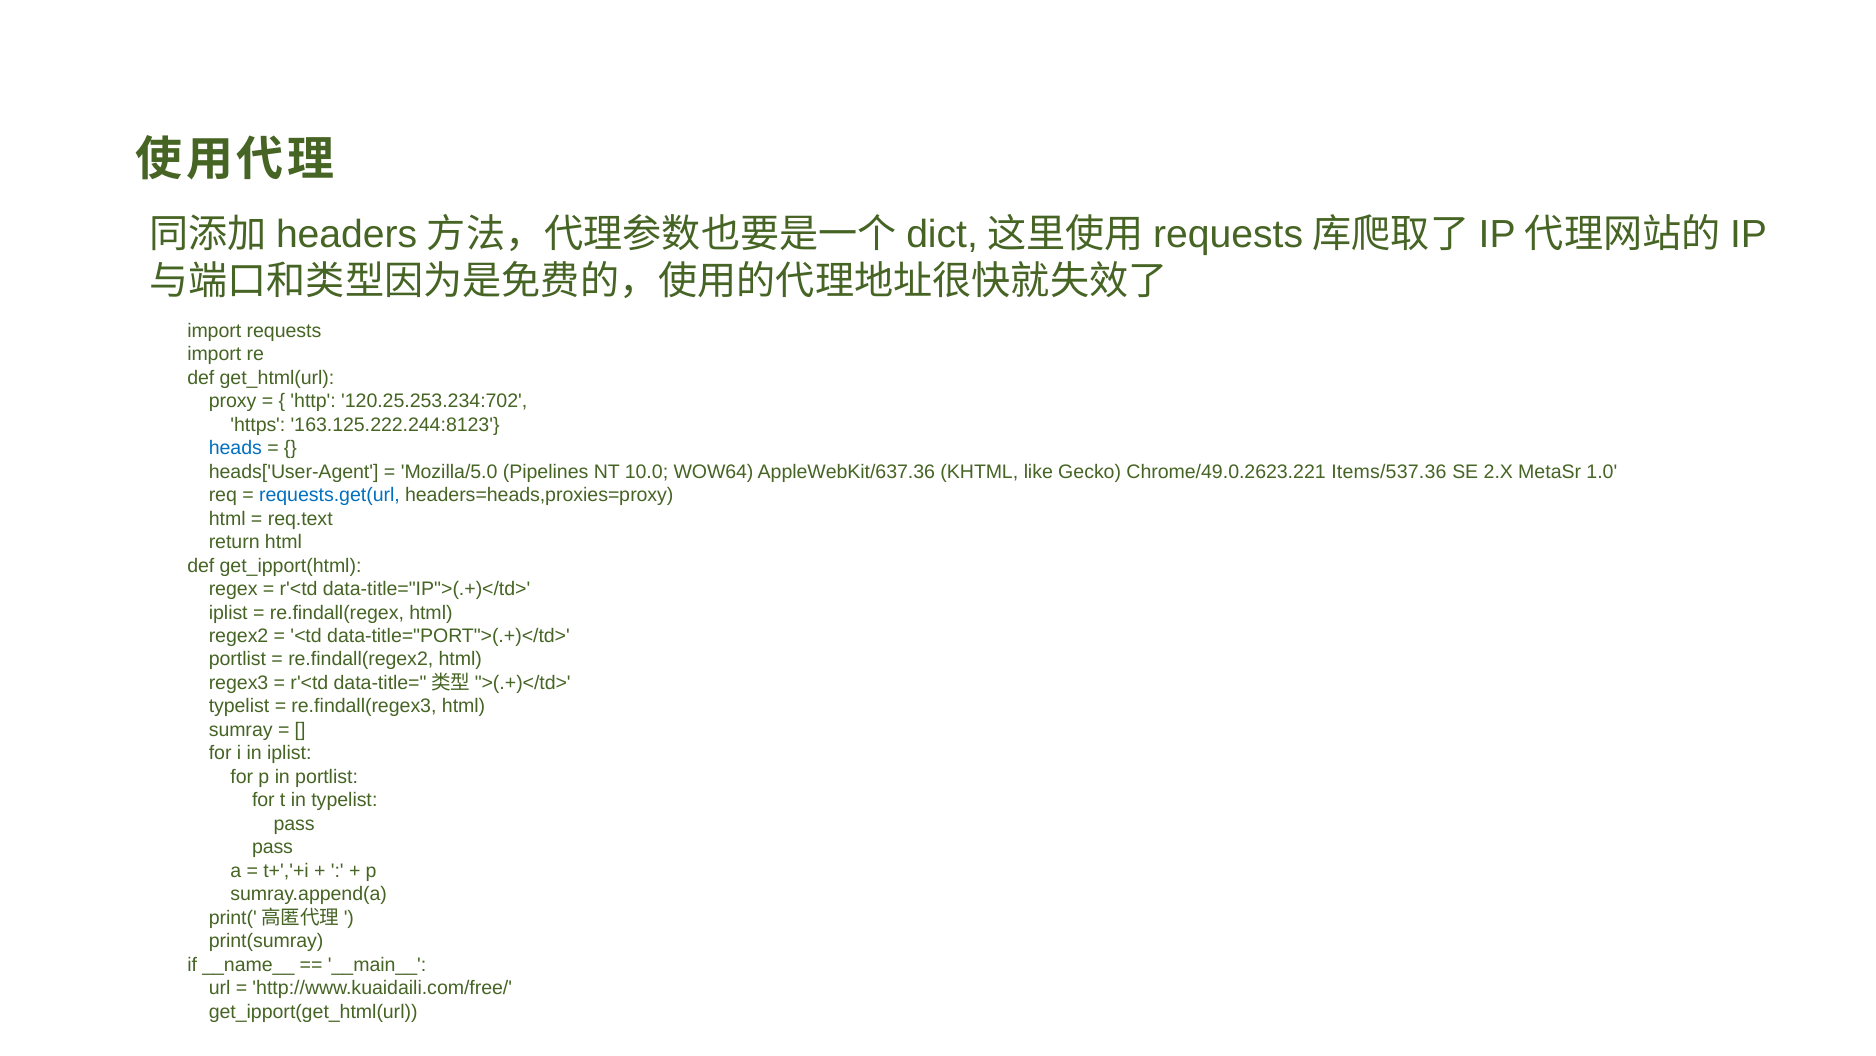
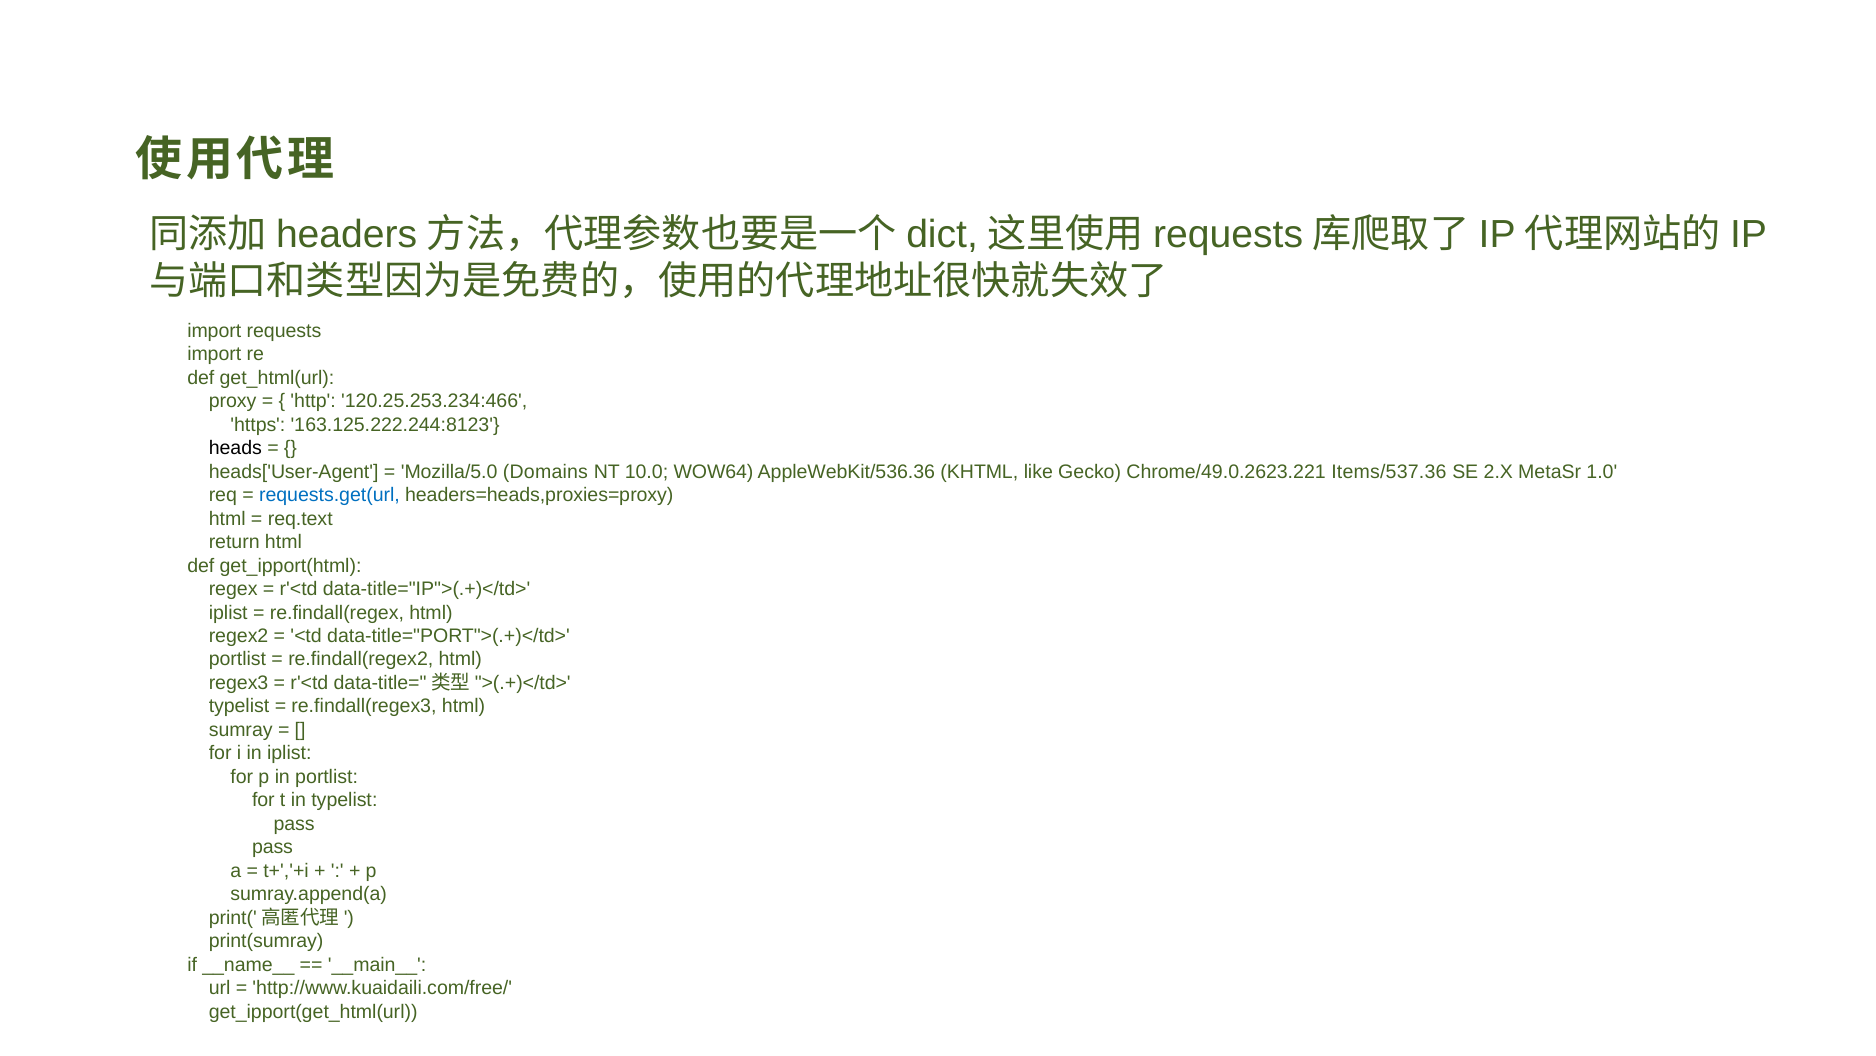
120.25.253.234:702: 120.25.253.234:702 -> 120.25.253.234:466 (434, 401)
heads colour: blue -> black (235, 448)
Pipelines: Pipelines -> Domains (545, 471)
AppleWebKit/637.36: AppleWebKit/637.36 -> AppleWebKit/536.36 (846, 471)
